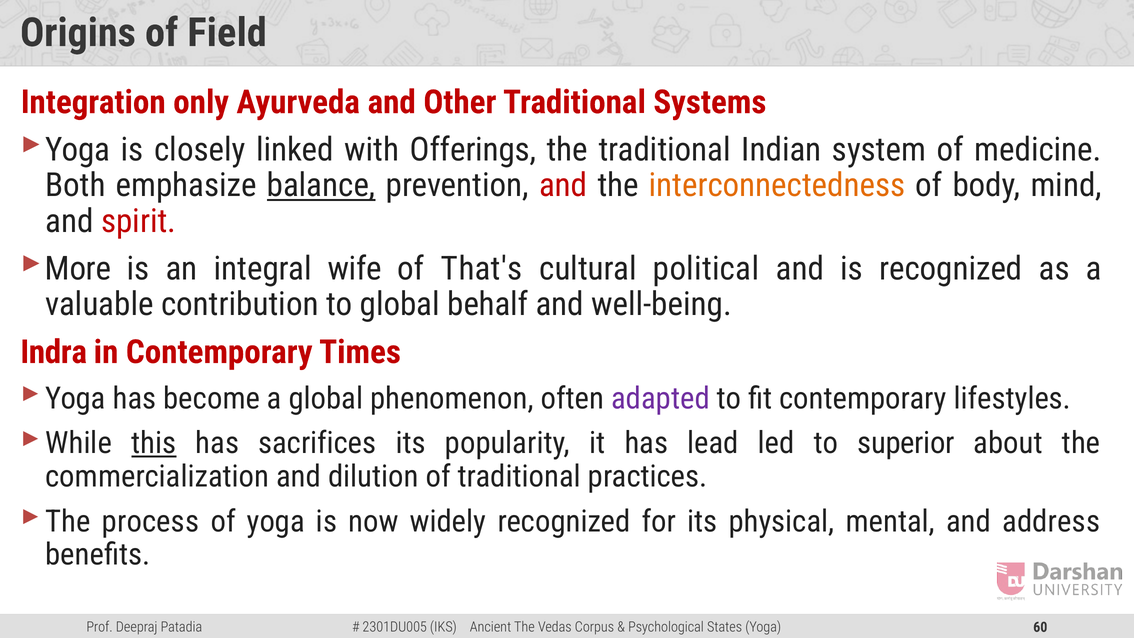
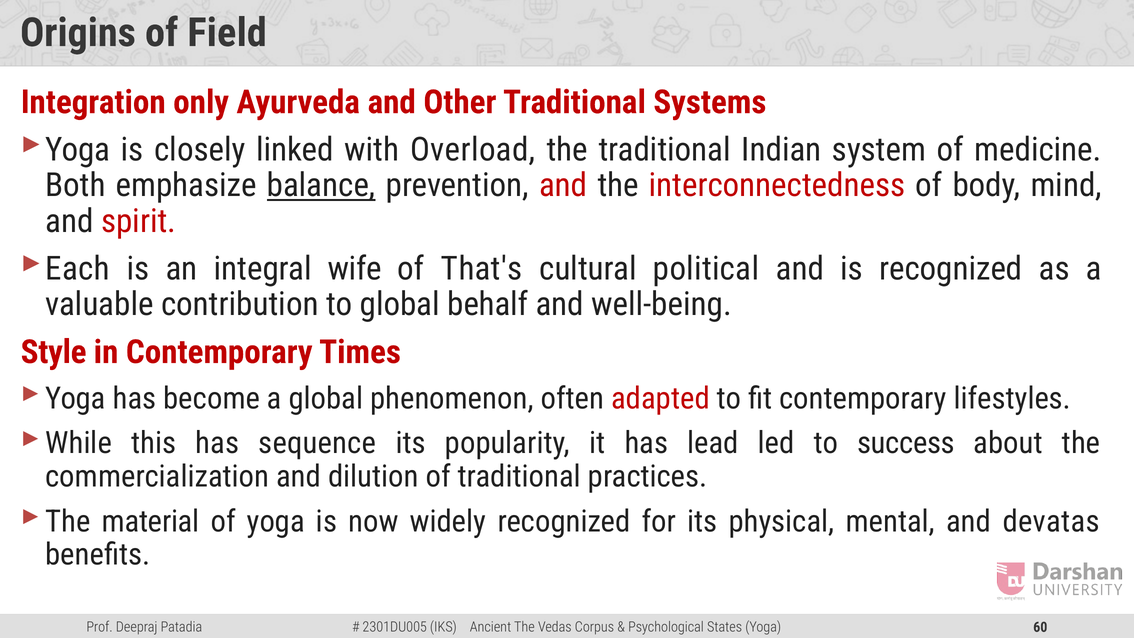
Offerings: Offerings -> Overload (473, 150)
interconnectedness colour: orange -> red (777, 185)
More: More -> Each (78, 269)
Indra: Indra -> Style (54, 352)
adapted colour: purple -> red (660, 398)
this underline: present -> none (154, 443)
sacrifices: sacrifices -> sequence (317, 443)
superior: superior -> success (906, 443)
process: process -> material (151, 521)
address: address -> devatas (1051, 521)
